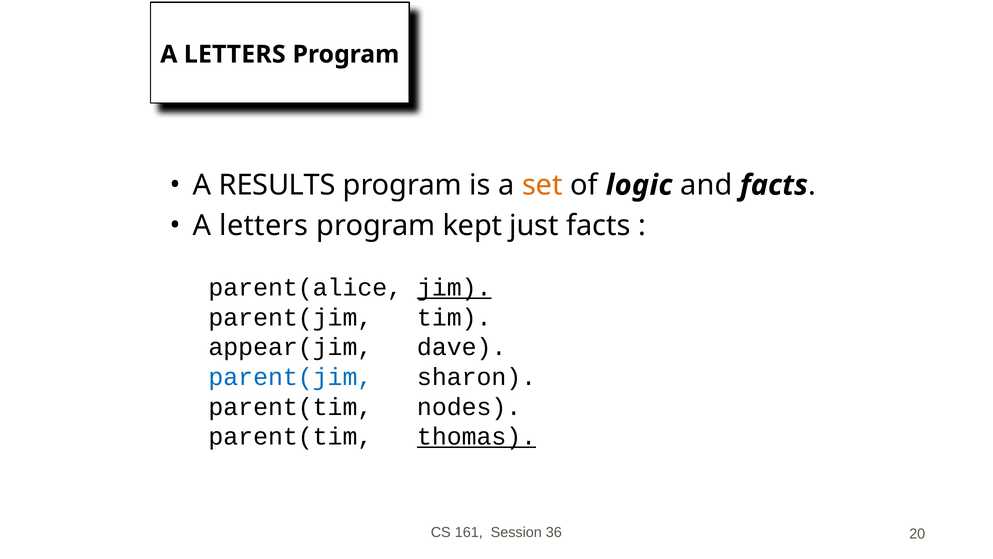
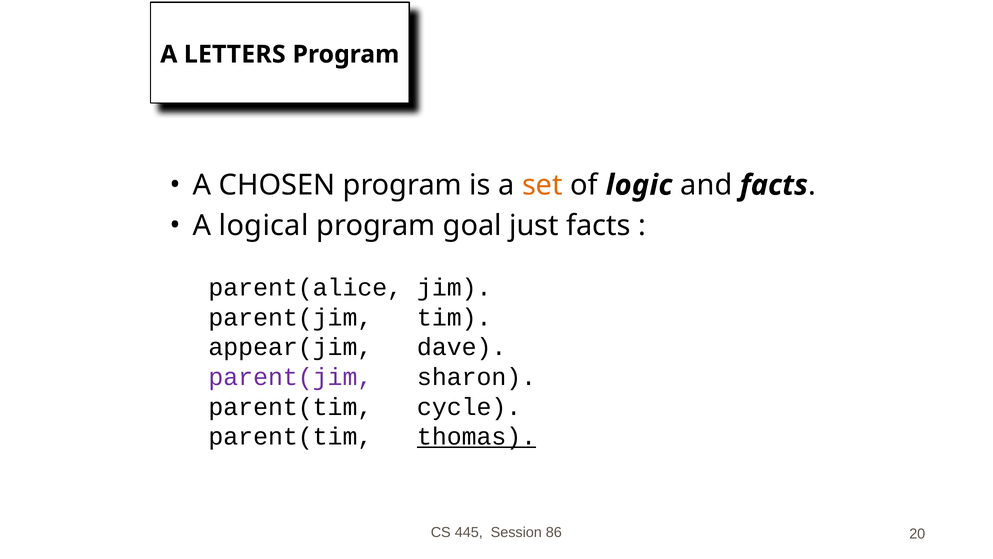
RESULTS: RESULTS -> CHOSEN (277, 185)
letters: letters -> logical (264, 226)
kept: kept -> goal (472, 226)
jim underline: present -> none (454, 287)
parent(jim colour: blue -> purple (290, 377)
nodes: nodes -> cycle (469, 407)
161: 161 -> 445 (469, 532)
36: 36 -> 86 (554, 532)
